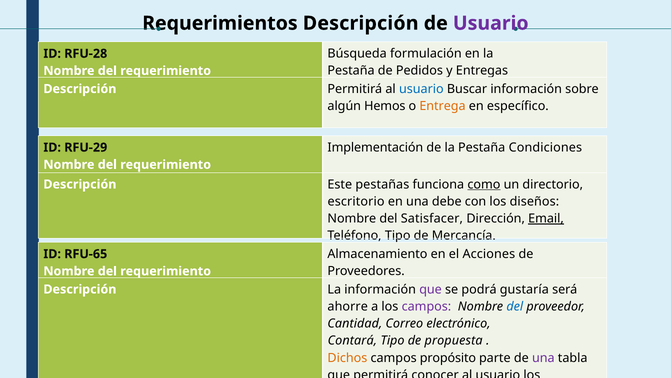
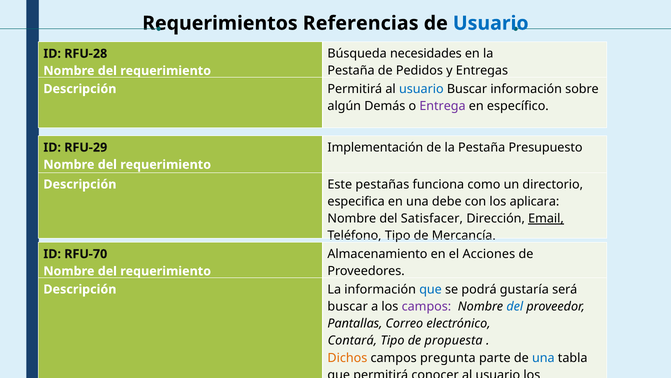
Requerimientos Descripción: Descripción -> Referencias (361, 23)
Usuario colour: purple -> blue (491, 23)
formulación: formulación -> necesidades (426, 54)
Hemos: Hemos -> Demás (385, 106)
Entrega colour: orange -> purple (442, 106)
Condiciones: Condiciones -> Presupuesto (546, 147)
como underline: present -> none (484, 184)
escritorio: escritorio -> especifica (356, 201)
diseños: diseños -> aplicara (534, 201)
RFU-65: RFU-65 -> RFU-70 (86, 254)
que colour: purple -> blue (431, 289)
ahorre: ahorre -> buscar (348, 306)
Cantidad: Cantidad -> Pantallas (355, 323)
propósito: propósito -> pregunta (448, 357)
una colour: purple -> blue (543, 357)
